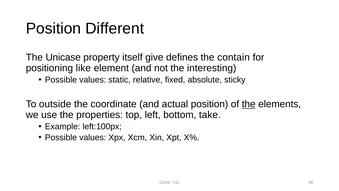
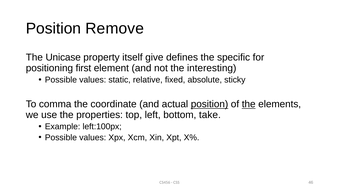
Different: Different -> Remove (115, 28)
contain: contain -> specific (234, 57)
like: like -> first (83, 68)
outside: outside -> comma (55, 104)
position underline: none -> present (210, 104)
